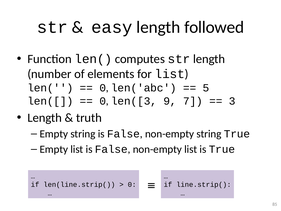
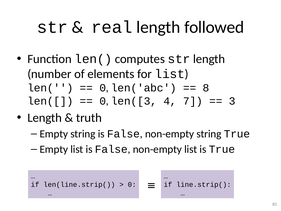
easy: easy -> real (112, 27)
5: 5 -> 8 (206, 88)
9: 9 -> 4 (170, 101)
